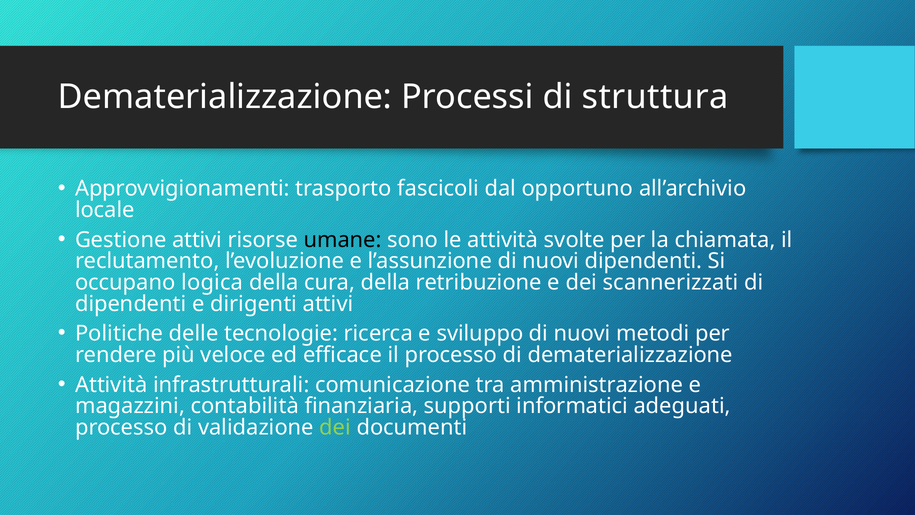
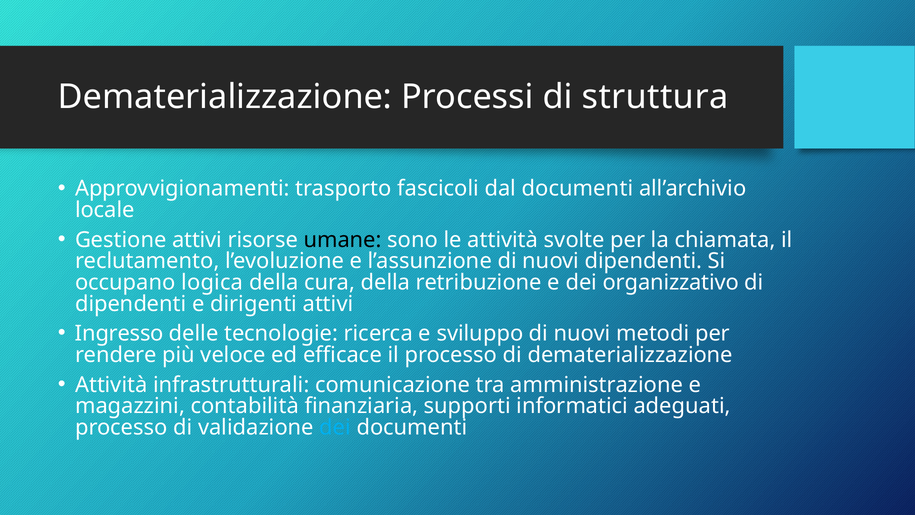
dal opportuno: opportuno -> documenti (577, 189)
scannerizzati: scannerizzati -> organizzativo (671, 282)
Politiche: Politiche -> Ingresso (119, 333)
dei colour: light green -> light blue (335, 427)
